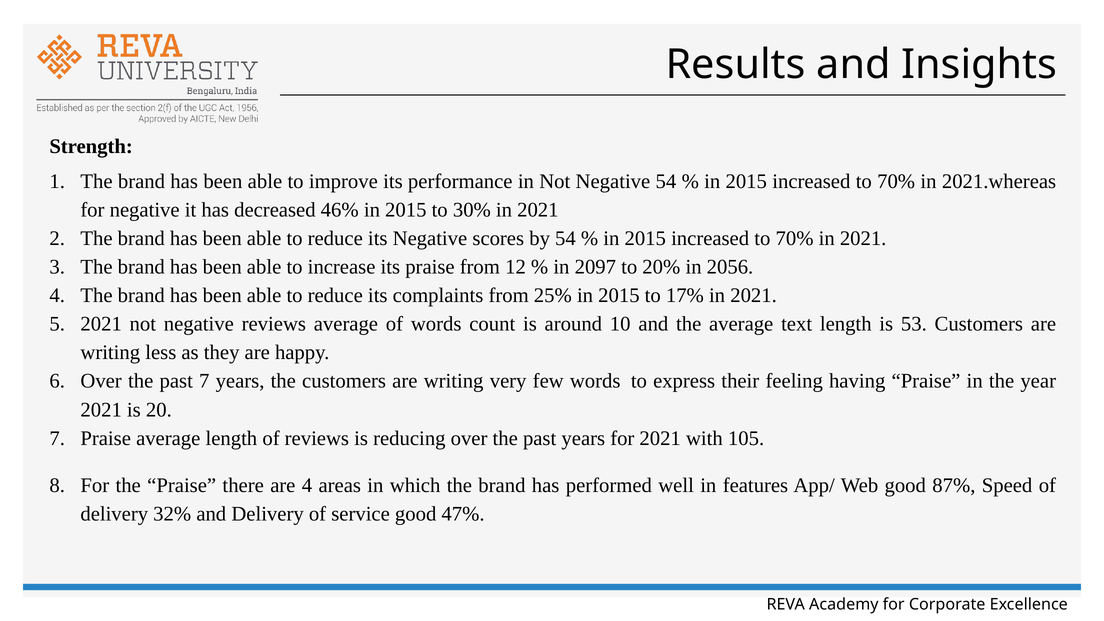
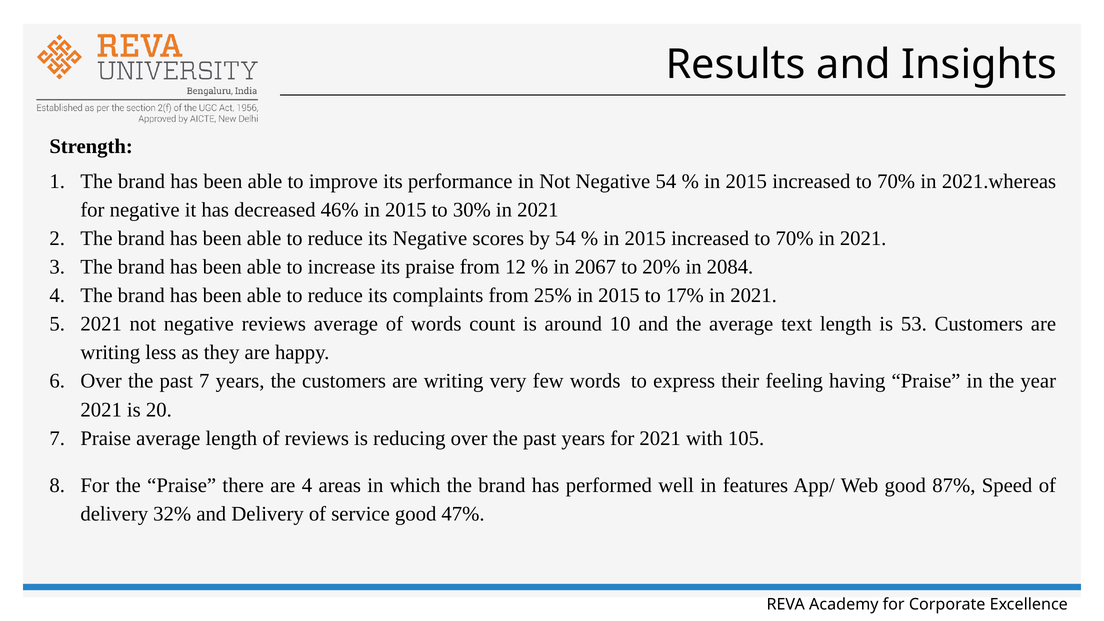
2097: 2097 -> 2067 (595, 267)
2056: 2056 -> 2084 (730, 267)
